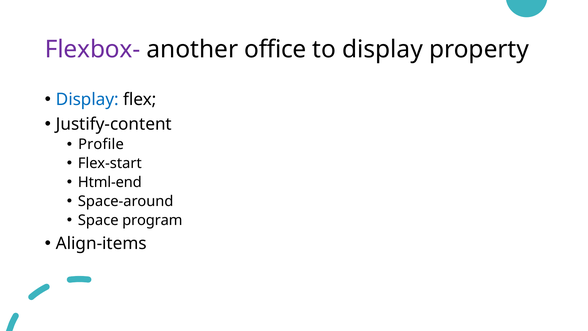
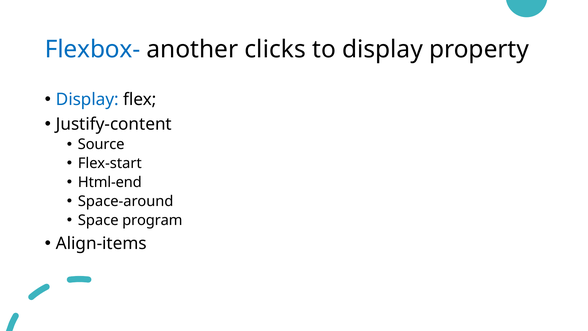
Flexbox- colour: purple -> blue (93, 49)
office: office -> clicks (275, 49)
Profile: Profile -> Source (101, 144)
